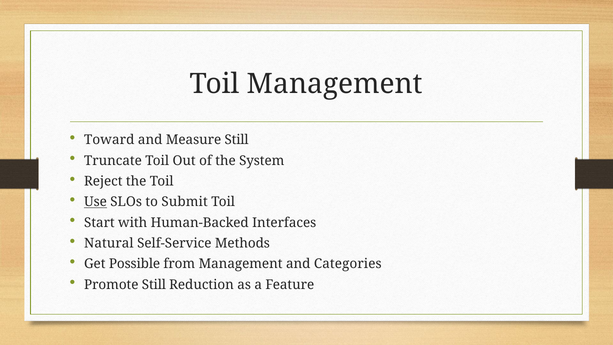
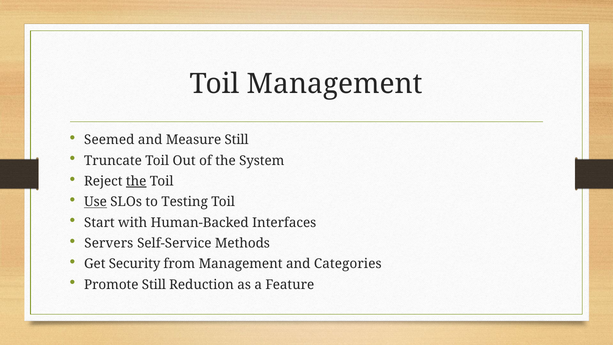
Toward: Toward -> Seemed (109, 140)
the underline: none -> present (136, 181)
Submit: Submit -> Testing (185, 202)
Natural: Natural -> Servers (109, 243)
Possible: Possible -> Security (135, 264)
